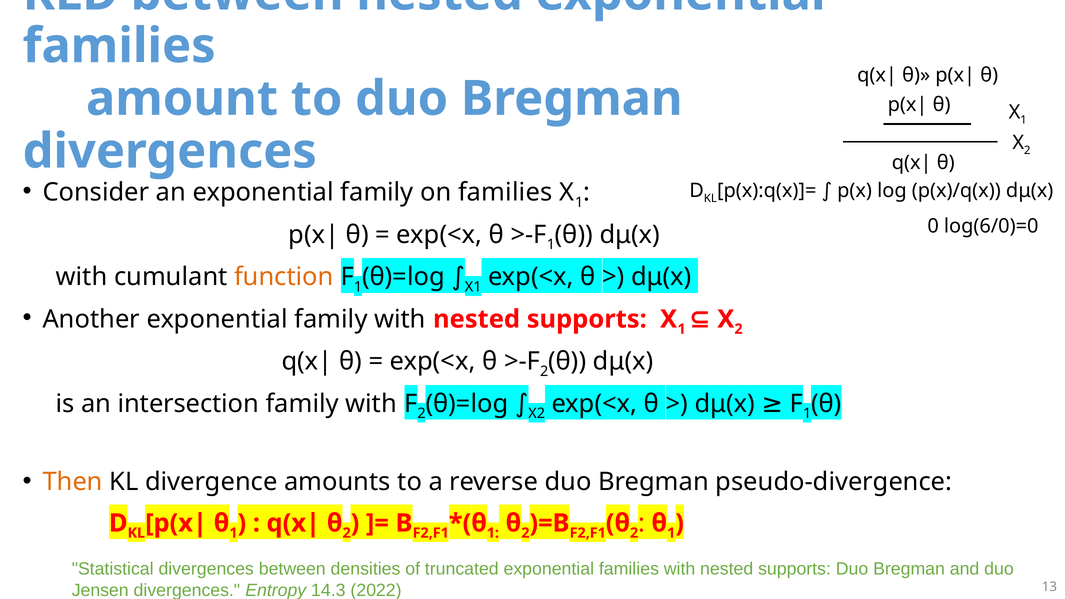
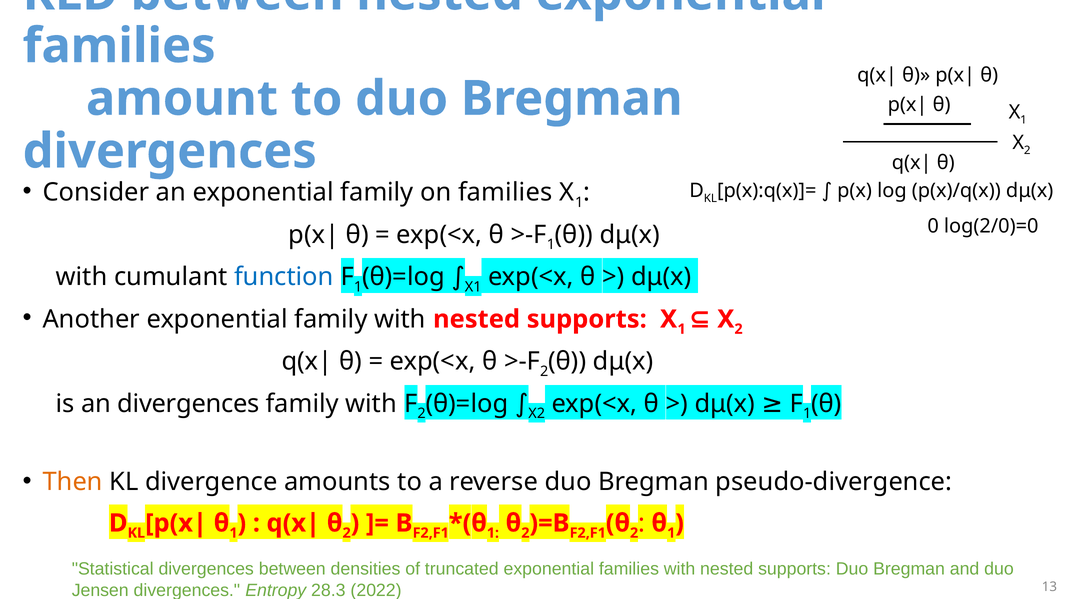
log(6/0)=0: log(6/0)=0 -> log(2/0)=0 (991, 226)
function colour: orange -> blue (284, 277)
an intersection: intersection -> divergences (189, 404)
14.3: 14.3 -> 28.3 (328, 590)
